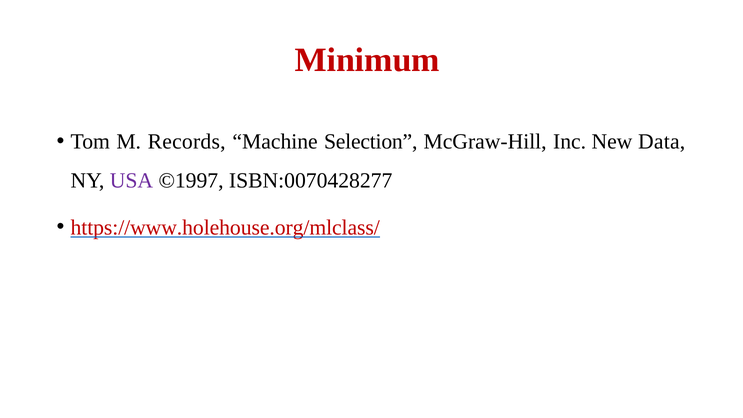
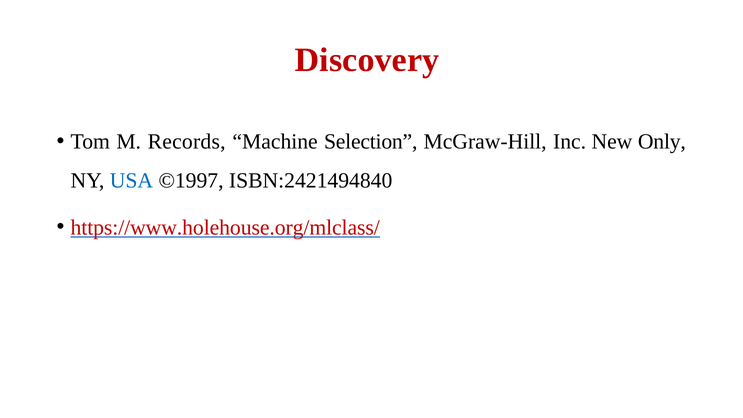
Minimum: Minimum -> Discovery (367, 60)
Data: Data -> Only (662, 142)
USA colour: purple -> blue (131, 181)
ISBN:0070428277: ISBN:0070428277 -> ISBN:2421494840 (311, 181)
